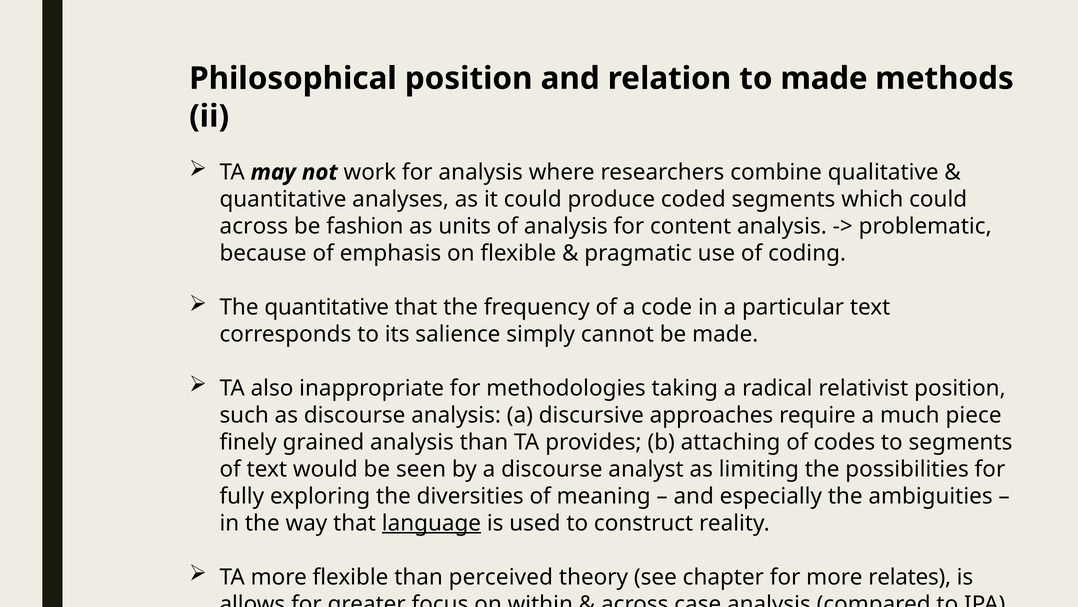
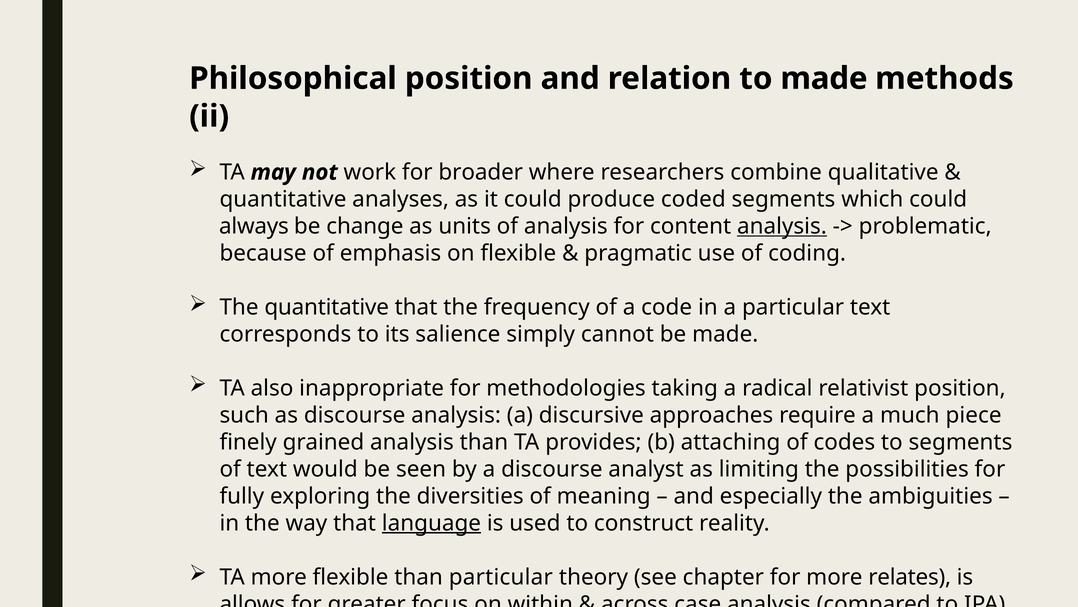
for analysis: analysis -> broader (481, 172)
across: across -> always (254, 226)
fashion: fashion -> change (365, 226)
analysis underline: none -> present (782, 226)
than perceived: perceived -> particular (501, 577)
